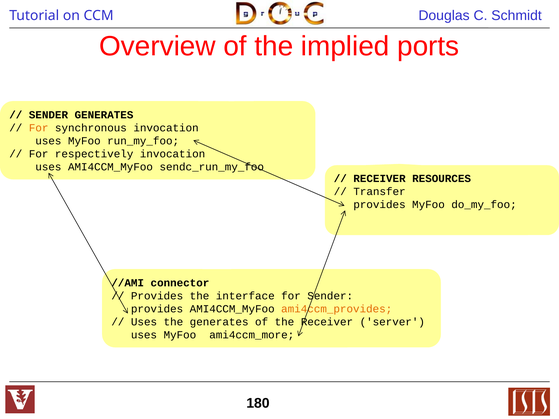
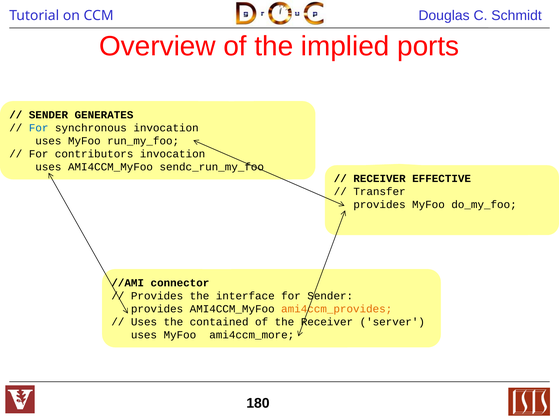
For colour: orange -> blue (39, 128)
respectively: respectively -> contributors (94, 154)
RESOURCES: RESOURCES -> EFFECTIVE (442, 179)
the generates: generates -> contained (219, 322)
